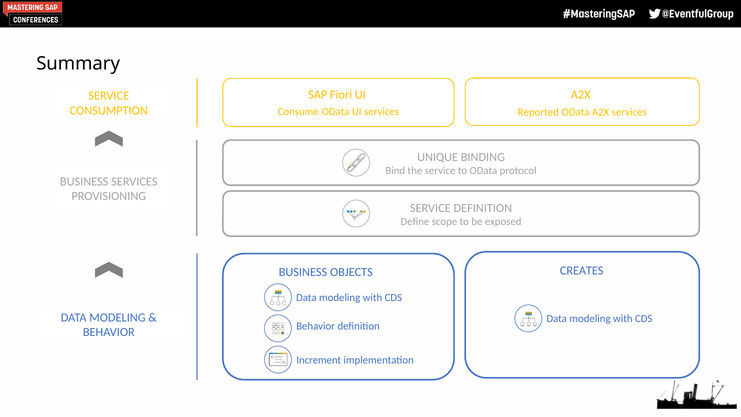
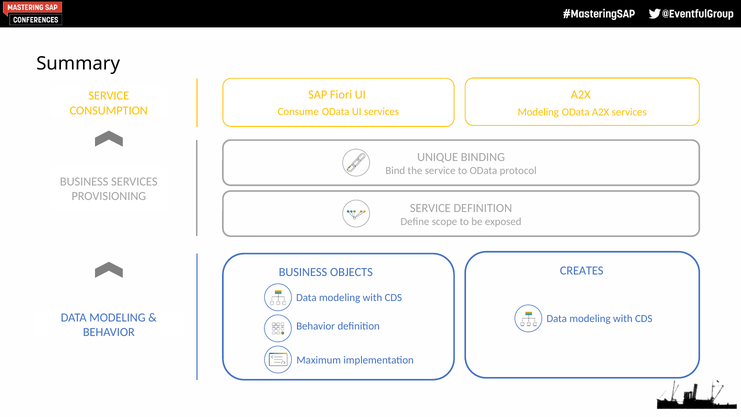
Reported: Reported -> Modeling (538, 112)
Increment: Increment -> Maximum (319, 360)
